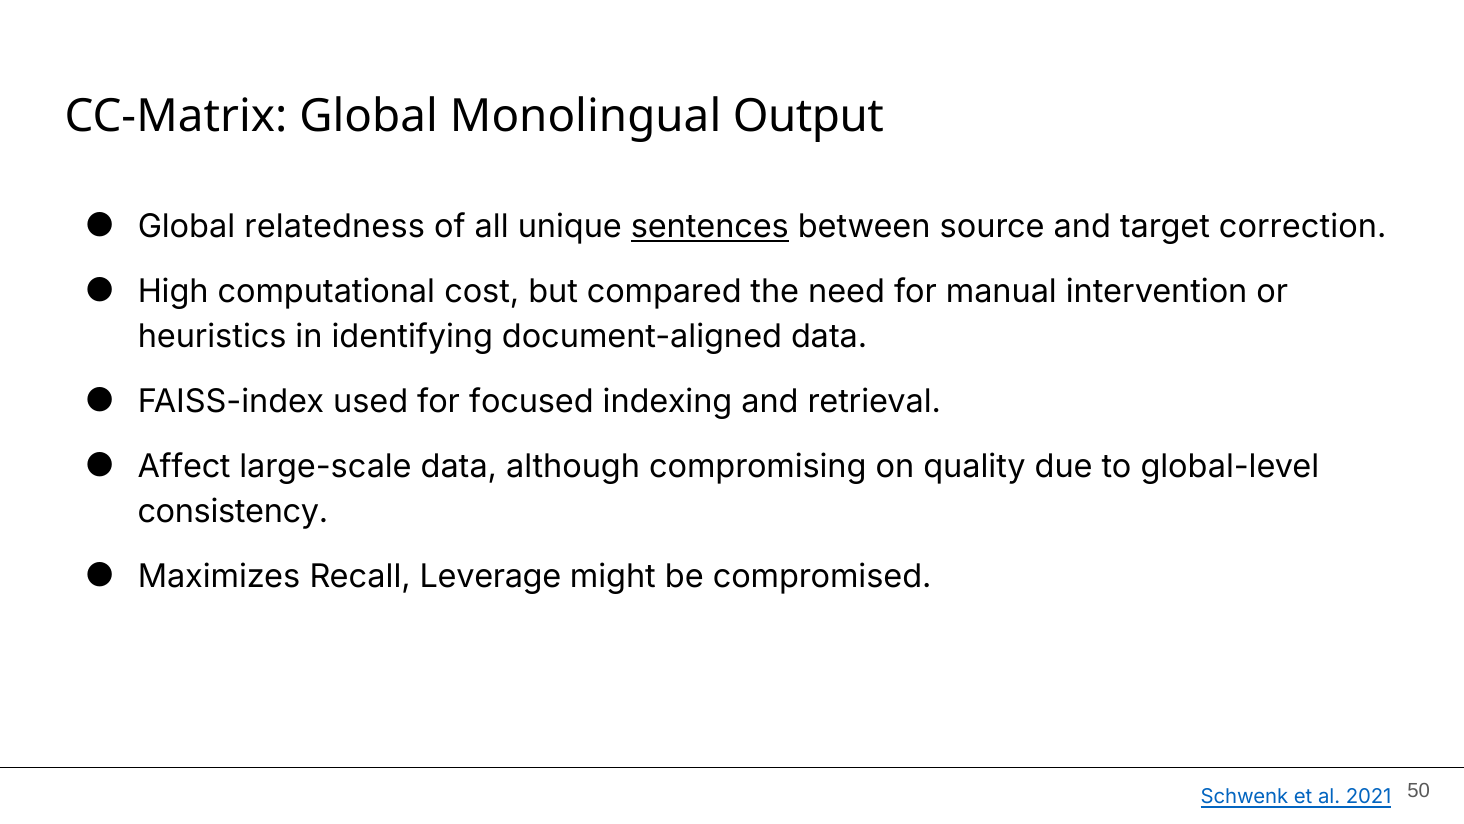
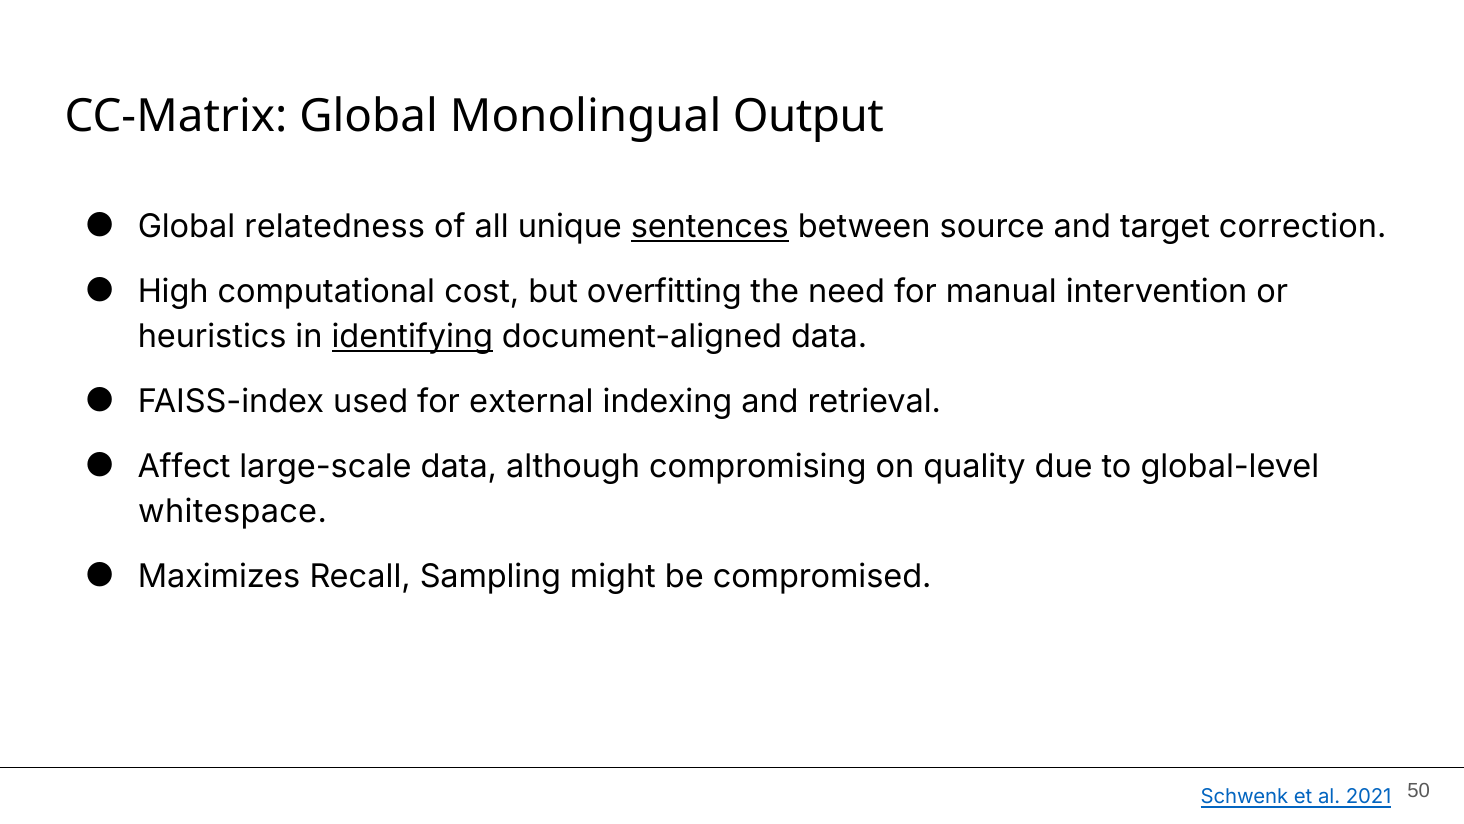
compared: compared -> overfitting (664, 292)
identifying underline: none -> present (412, 337)
focused: focused -> external (531, 402)
consistency: consistency -> whitespace (233, 512)
Leverage: Leverage -> Sampling (490, 577)
